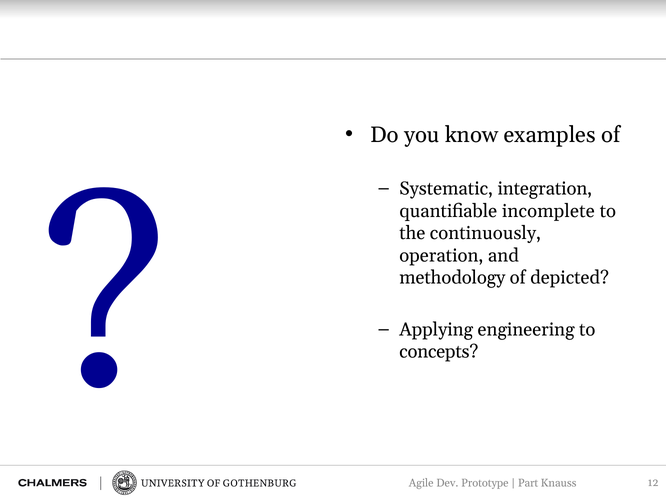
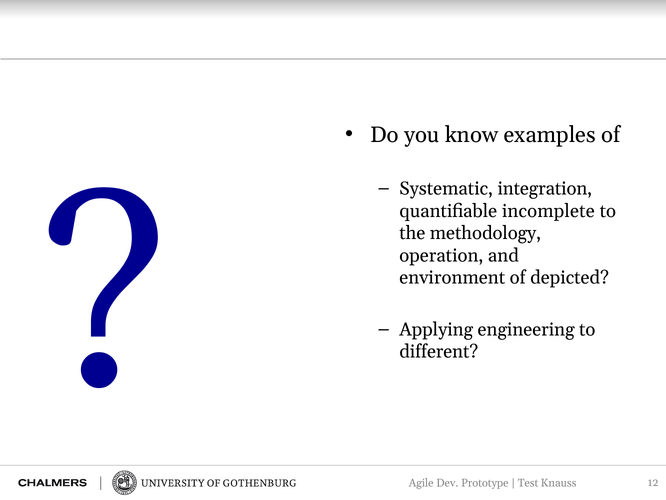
continuously: continuously -> methodology (486, 233)
methodology: methodology -> environment (452, 277)
concepts: concepts -> different (439, 351)
Part: Part -> Test (528, 483)
